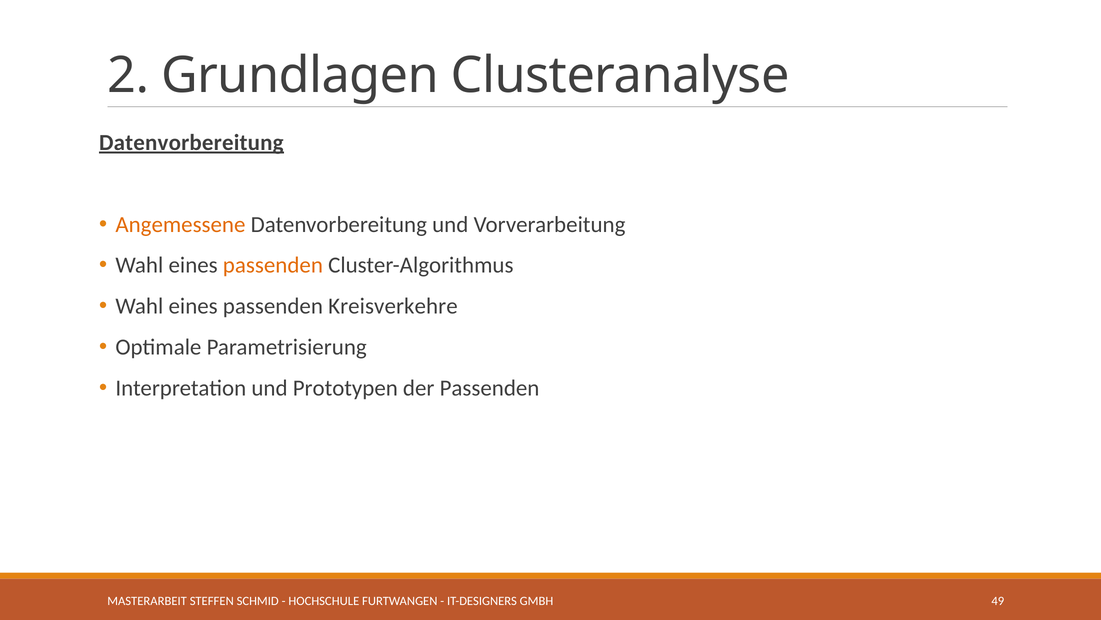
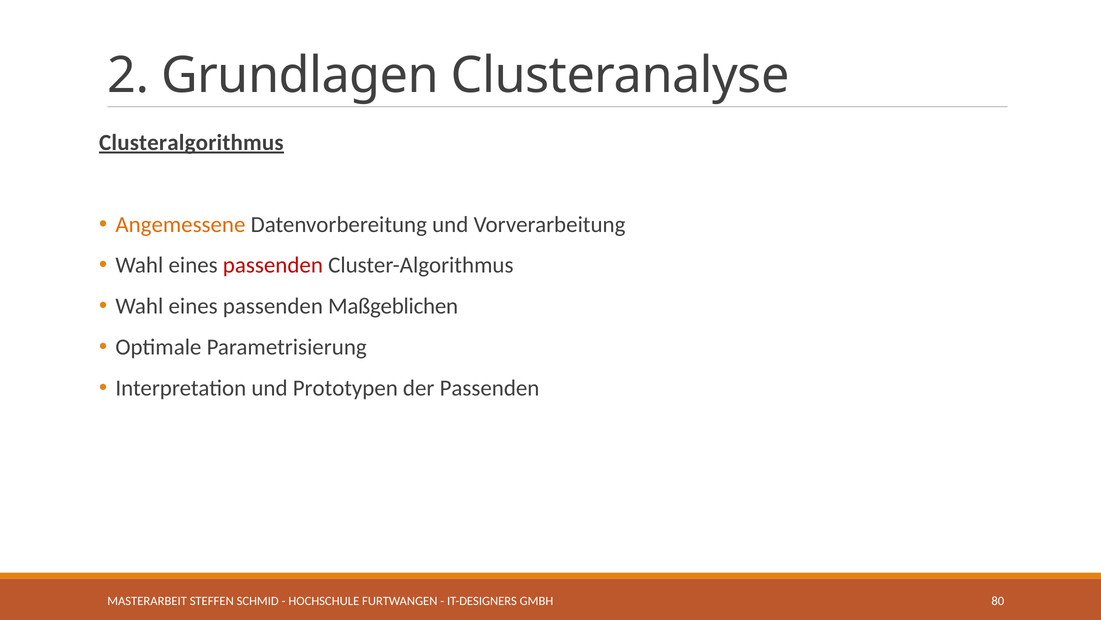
Datenvorbereitung: Datenvorbereitung -> Clusteralgorithmus (191, 143)
passenden colour: orange -> red (273, 265)
Kreisverkehre: Kreisverkehre -> Maßgeblichen (393, 306)
49: 49 -> 80 (998, 600)
